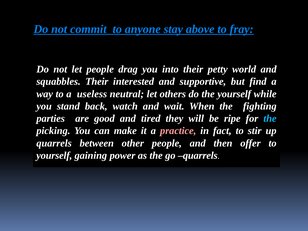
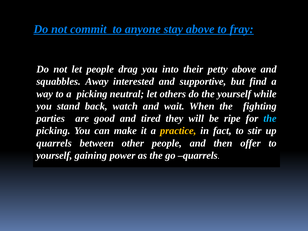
petty world: world -> above (244, 69)
squabbles Their: Their -> Away (97, 82)
a useless: useless -> picking (92, 94)
practice colour: pink -> yellow (178, 131)
